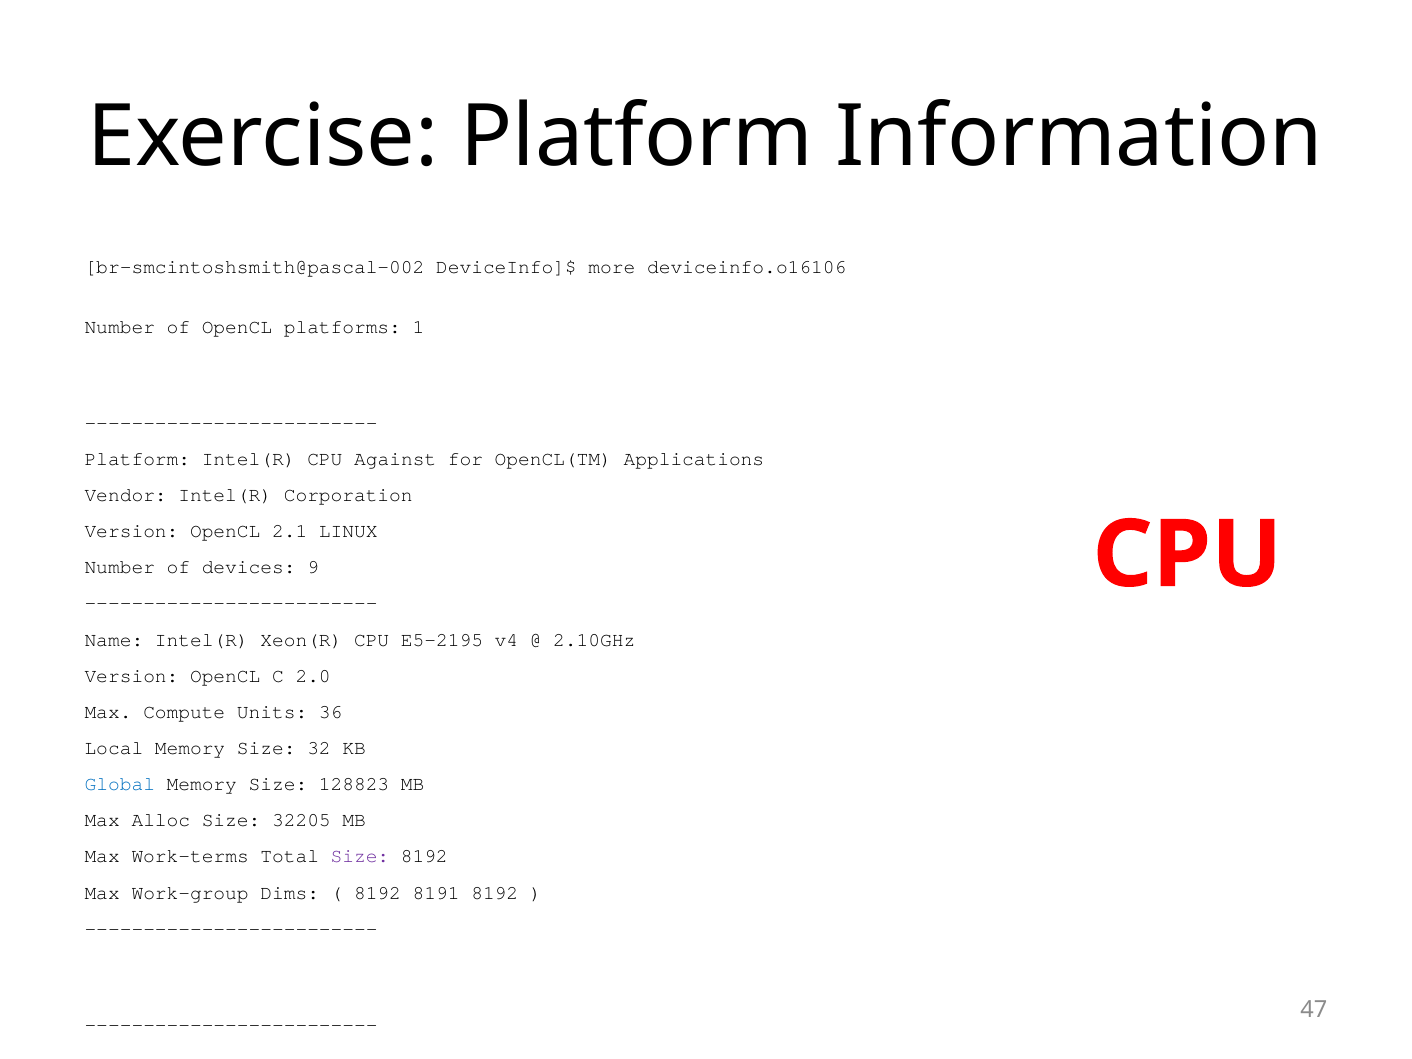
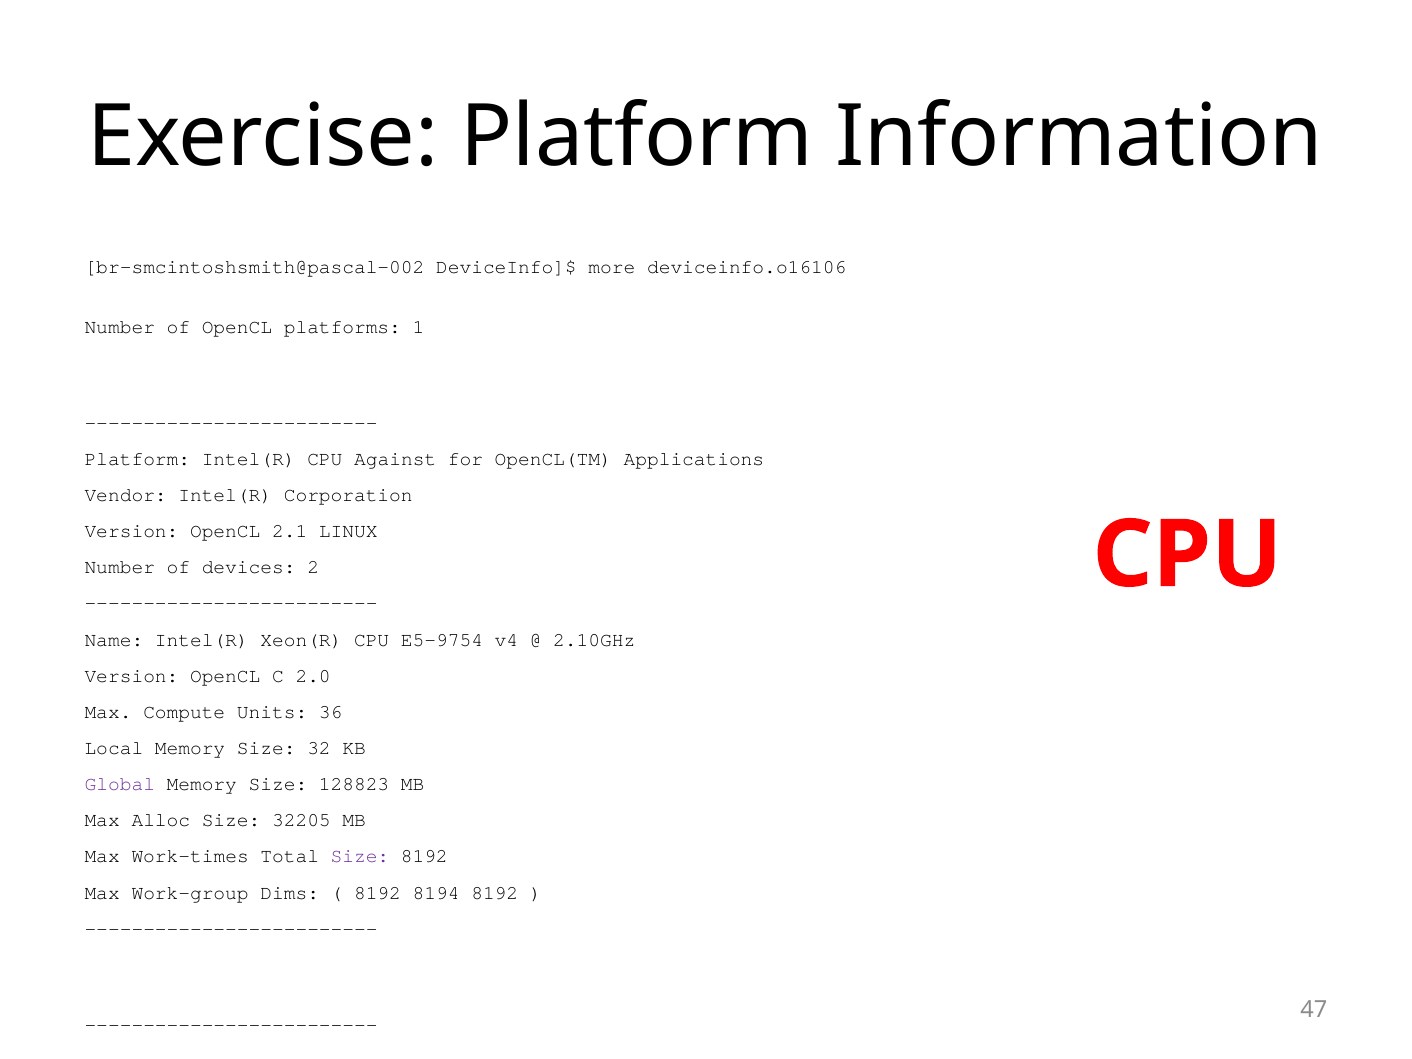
9: 9 -> 2 (313, 567)
E5-2195: E5-2195 -> E5-9754 (442, 640)
Global colour: blue -> purple (120, 784)
Work-terms: Work-terms -> Work-times (190, 856)
8191: 8191 -> 8194 (436, 893)
